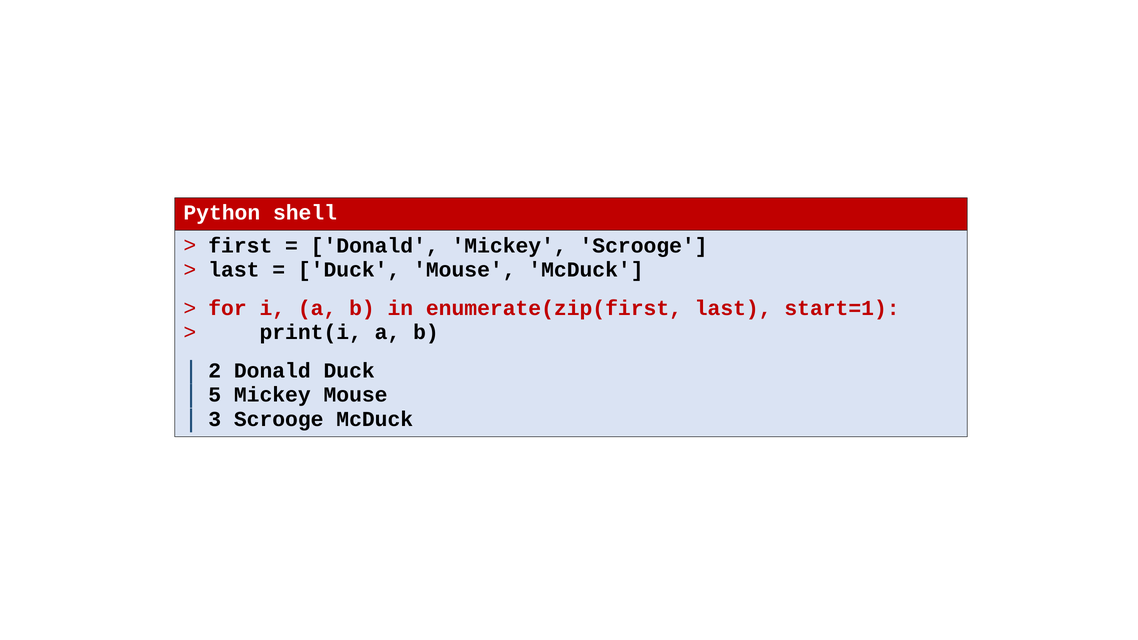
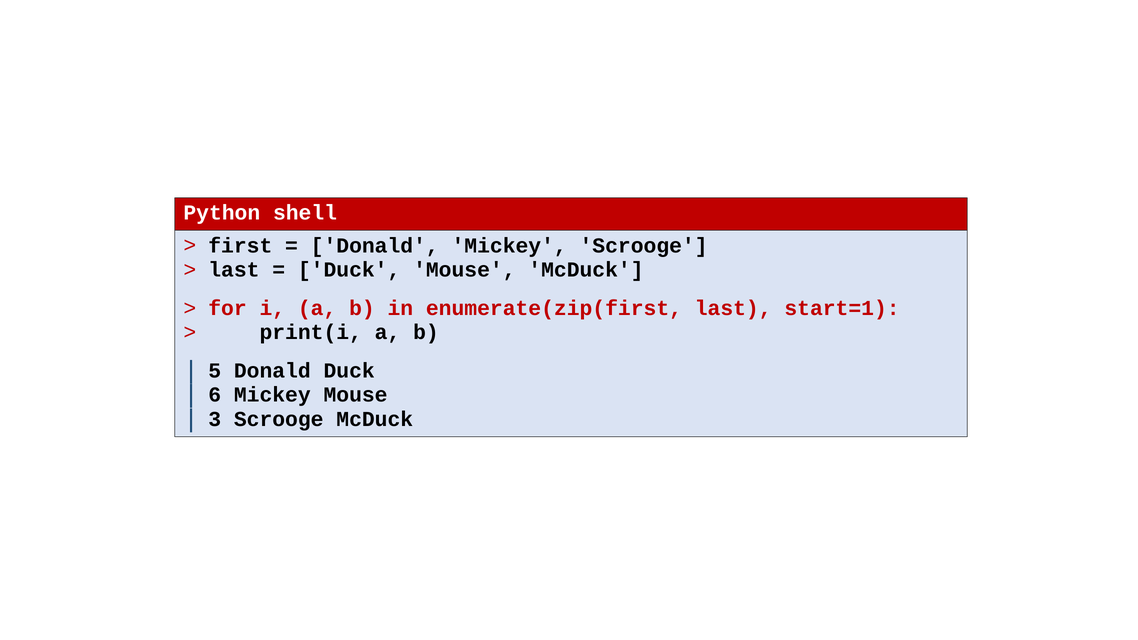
2: 2 -> 5 (215, 371)
5: 5 -> 6 (215, 395)
